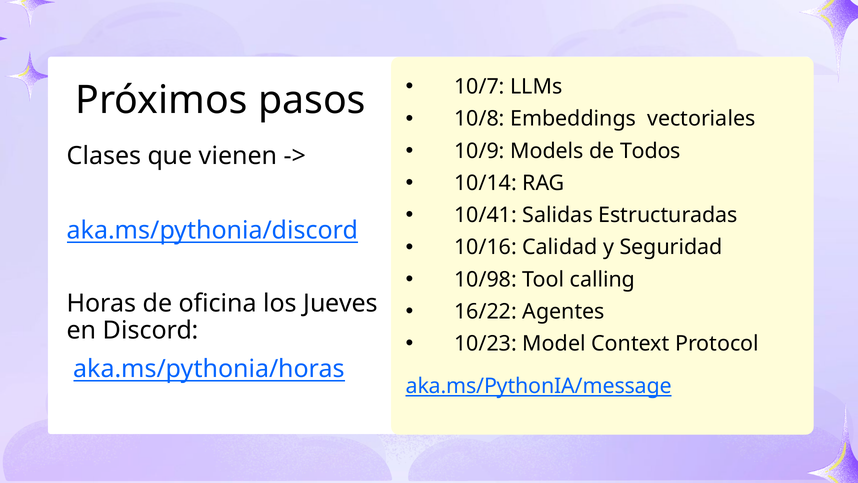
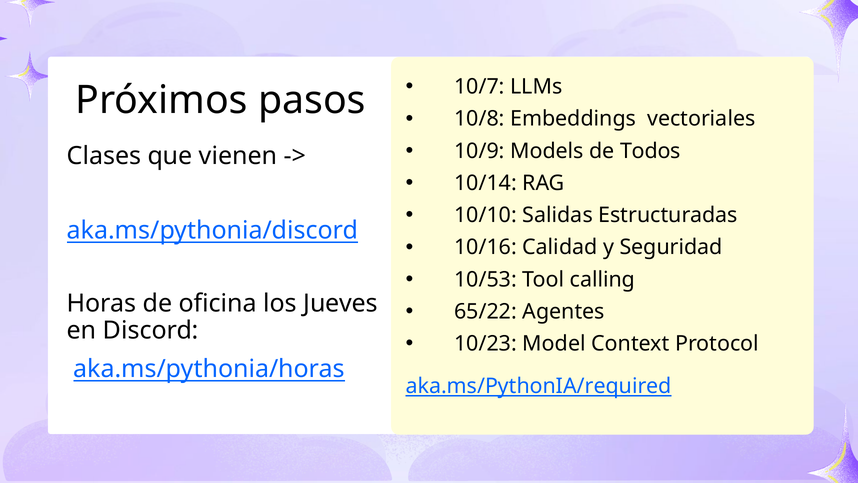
10/41: 10/41 -> 10/10 (485, 215)
10/98: 10/98 -> 10/53 (485, 279)
16/22: 16/22 -> 65/22 (485, 311)
aka.ms/PythonIA/message: aka.ms/PythonIA/message -> aka.ms/PythonIA/required (539, 386)
